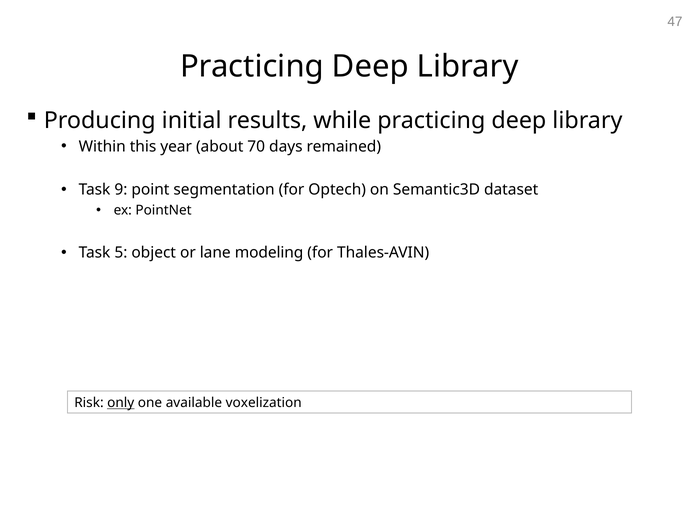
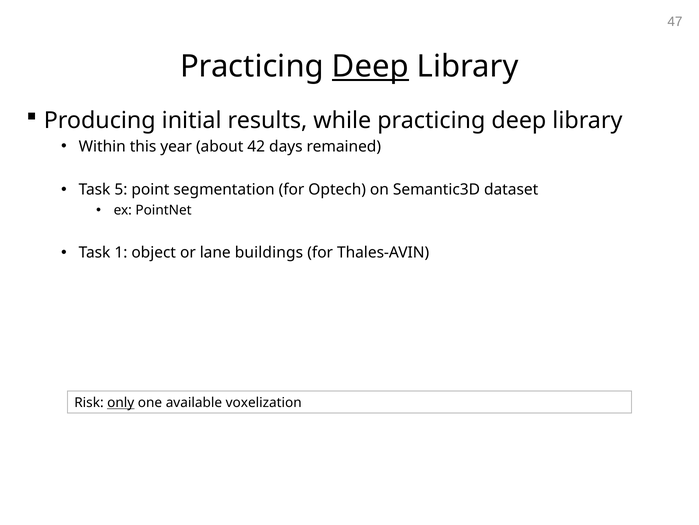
Deep underline: none -> present (370, 66)
70: 70 -> 42 (256, 146)
9: 9 -> 5 (121, 189)
5: 5 -> 1 (121, 252)
modeling: modeling -> buildings (269, 252)
